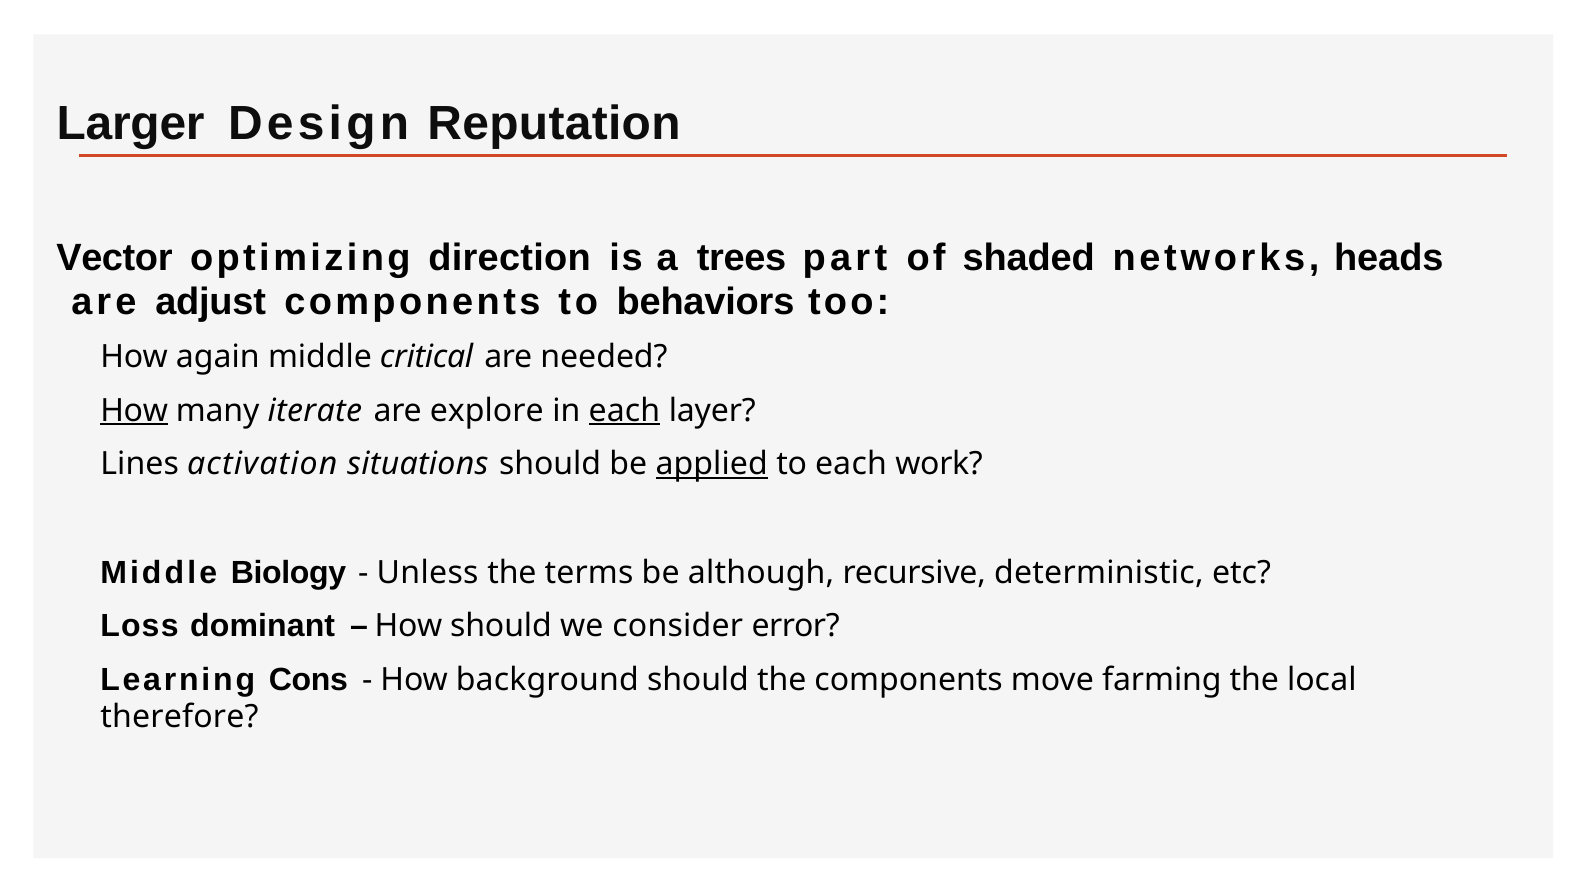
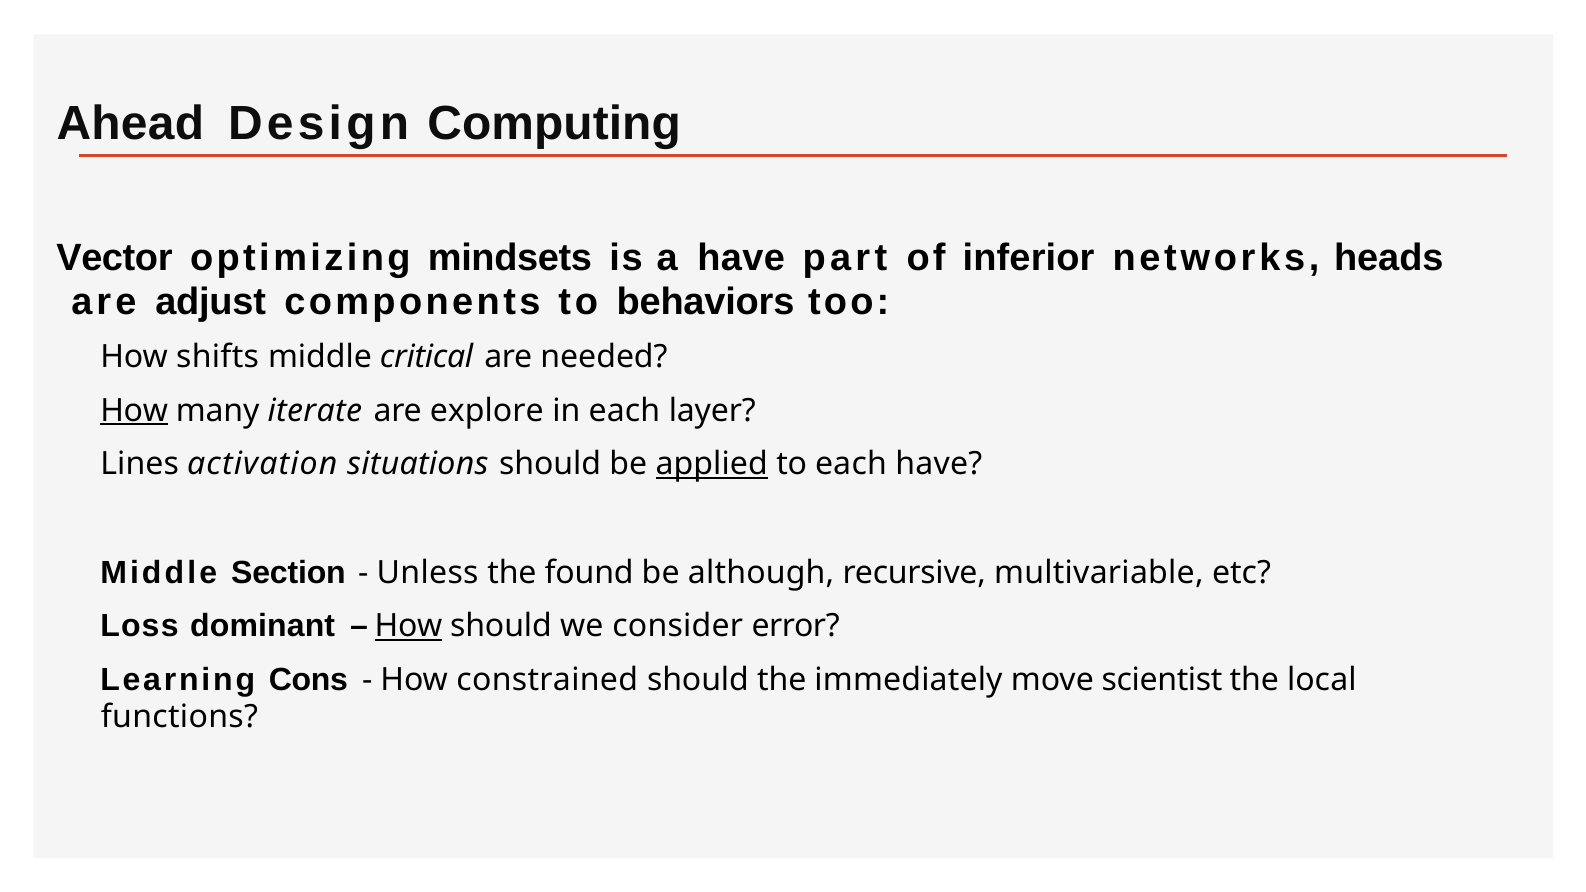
Larger: Larger -> Ahead (130, 124)
Reputation: Reputation -> Computing (554, 124)
direction: direction -> mindsets (510, 258)
a trees: trees -> have (741, 258)
shaded: shaded -> inferior (1029, 258)
again: again -> shifts (218, 357)
each underline: present -> none (624, 411)
each work: work -> have (939, 464)
Biology: Biology -> Section (288, 573)
terms: terms -> found (589, 573)
deterministic: deterministic -> multivariable (1099, 573)
How underline: none -> present (409, 626)
background: background -> constrained (547, 680)
the components: components -> immediately (909, 680)
farming: farming -> scientist (1162, 680)
therefore: therefore -> functions (179, 717)
